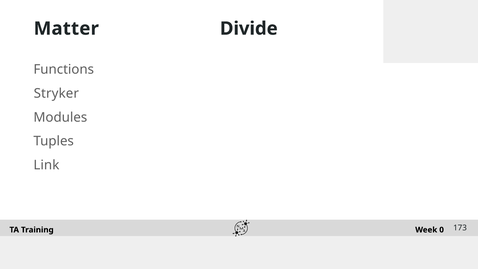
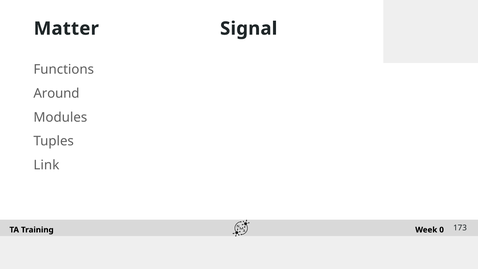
Divide: Divide -> Signal (249, 29)
Stryker: Stryker -> Around (56, 93)
